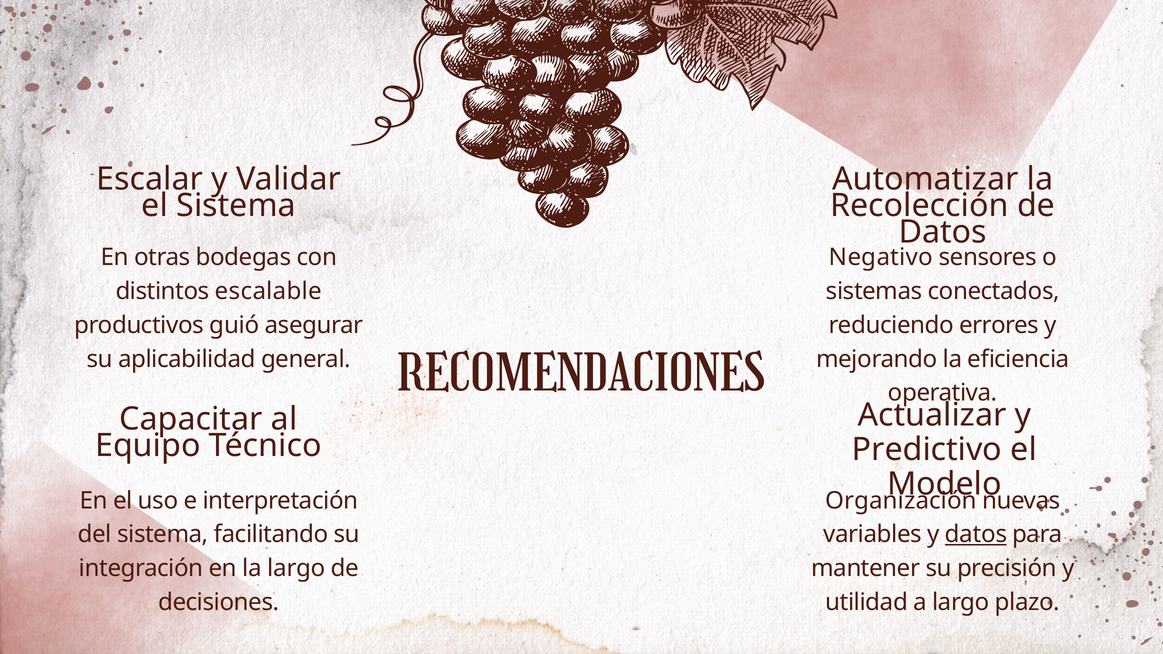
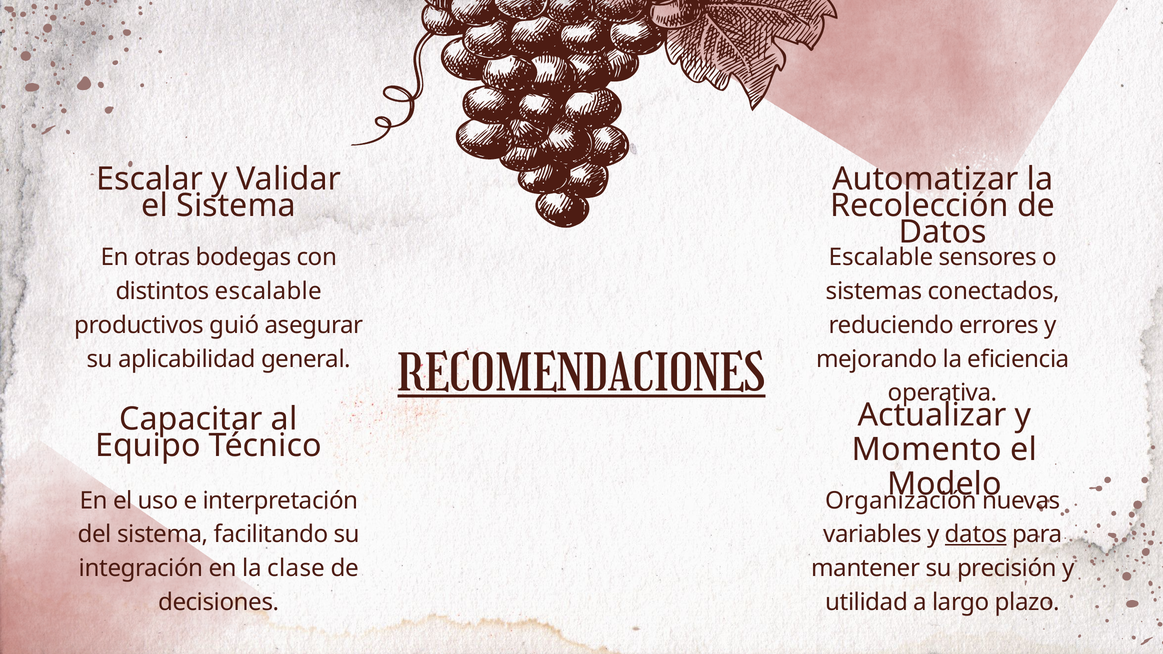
Negativo: Negativo -> Escalable (881, 257)
RECOMENDACIONES underline: none -> present (581, 374)
Predictivo: Predictivo -> Momento (927, 450)
la largo: largo -> clase (296, 569)
